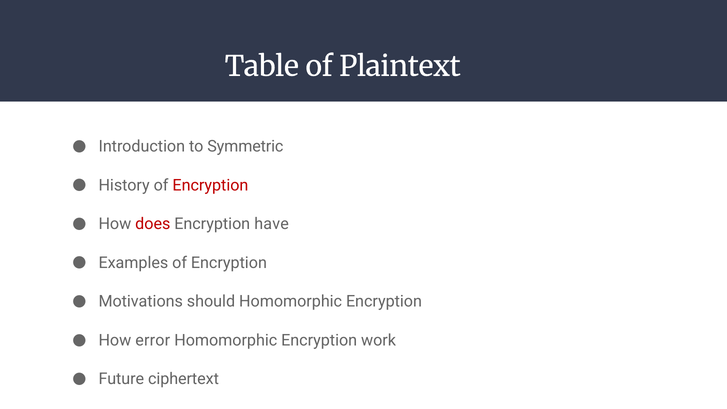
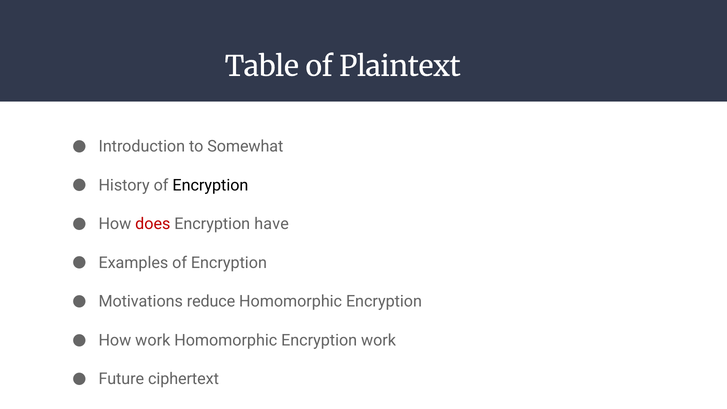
Symmetric: Symmetric -> Somewhat (245, 146)
Encryption colour: red -> black (210, 185)
should: should -> reduce (211, 301)
How error: error -> work (153, 340)
